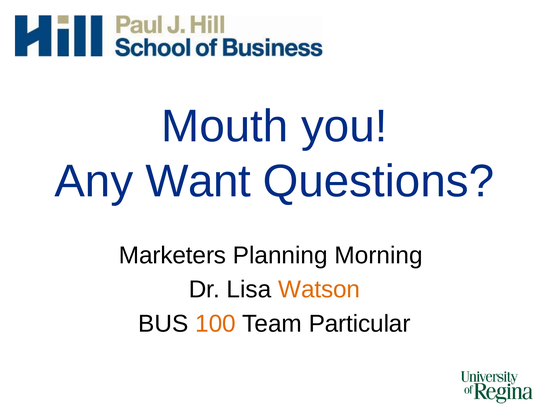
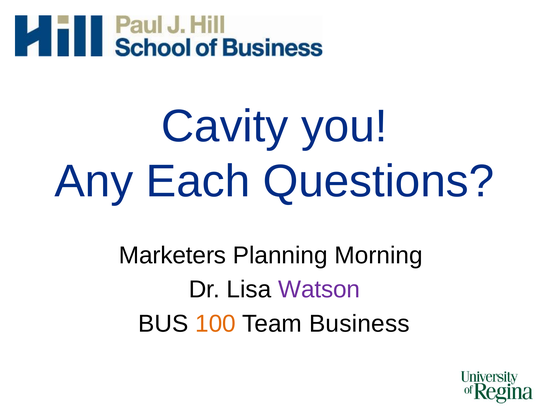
Mouth: Mouth -> Cavity (225, 126)
Want: Want -> Each (198, 181)
Watson colour: orange -> purple (319, 289)
Particular: Particular -> Business (359, 324)
